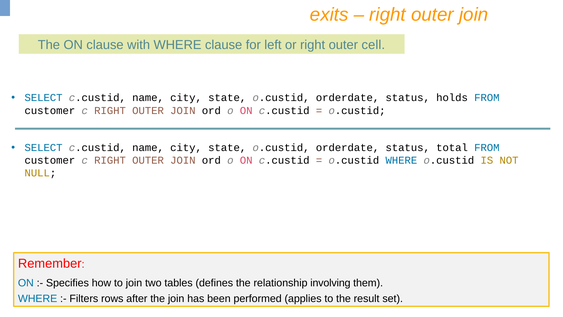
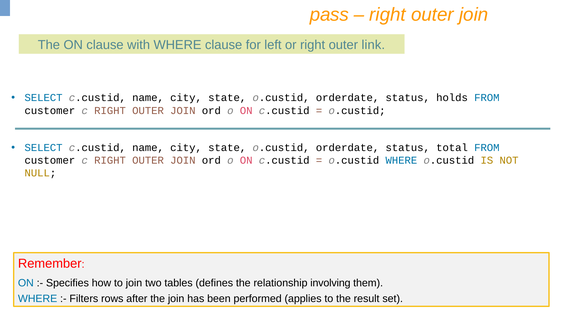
exits: exits -> pass (329, 15)
cell: cell -> link (373, 45)
